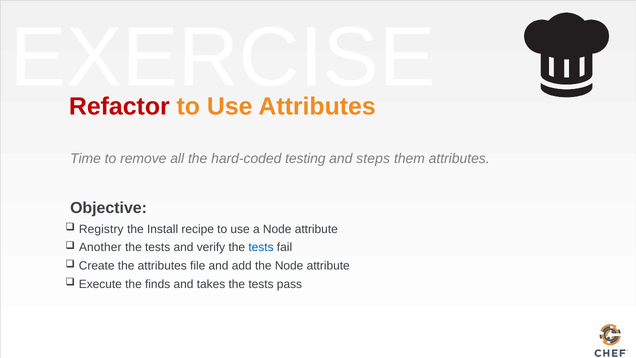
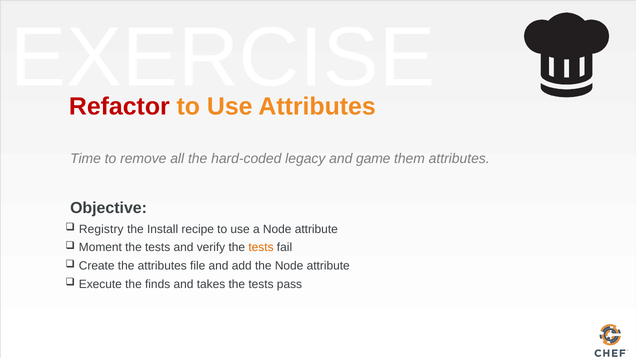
testing: testing -> legacy (305, 158)
steps: steps -> game (373, 158)
Another: Another -> Moment (100, 247)
tests colour: blue -> orange (261, 247)
